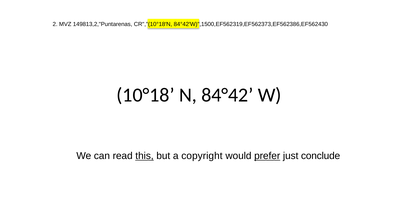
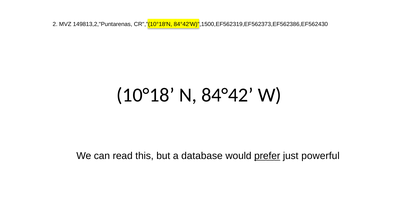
this underline: present -> none (144, 156)
copyright: copyright -> database (202, 156)
conclude: conclude -> powerful (320, 156)
